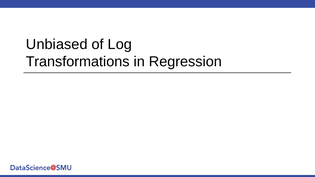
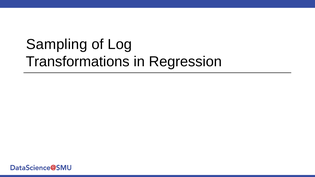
Unbiased: Unbiased -> Sampling (57, 44)
